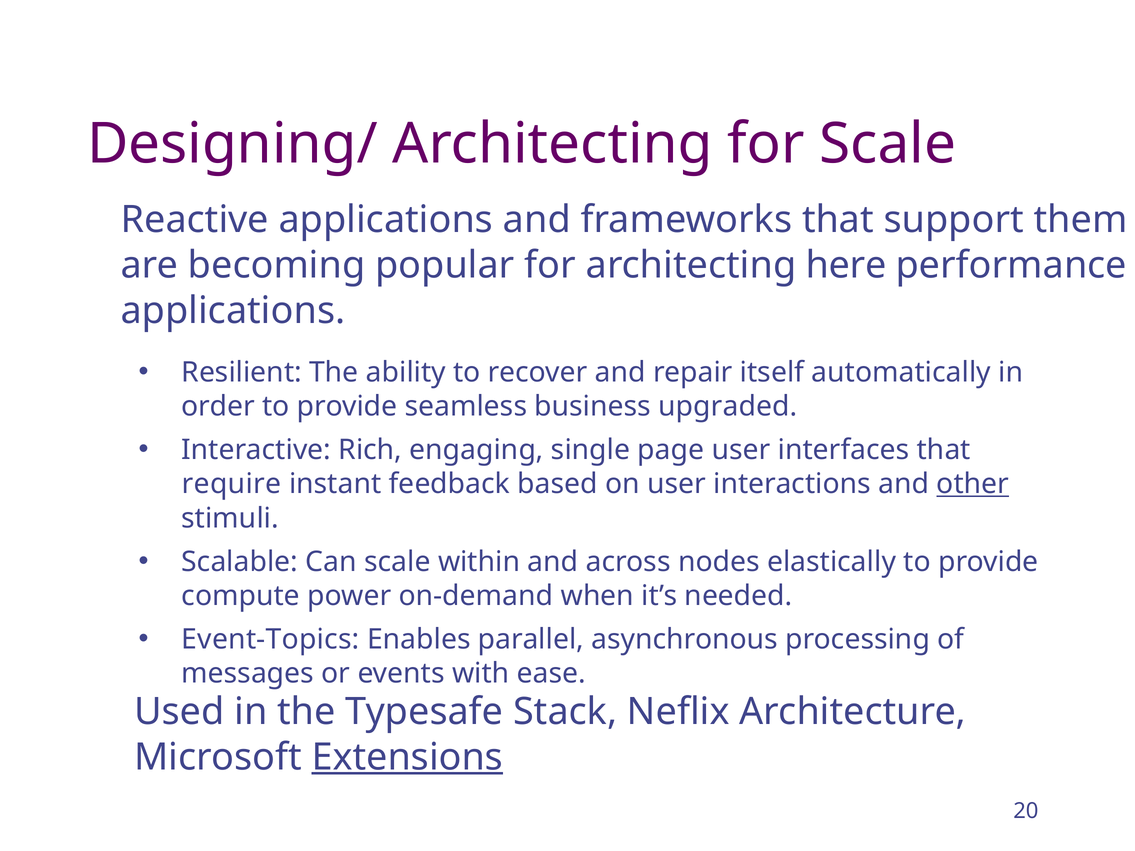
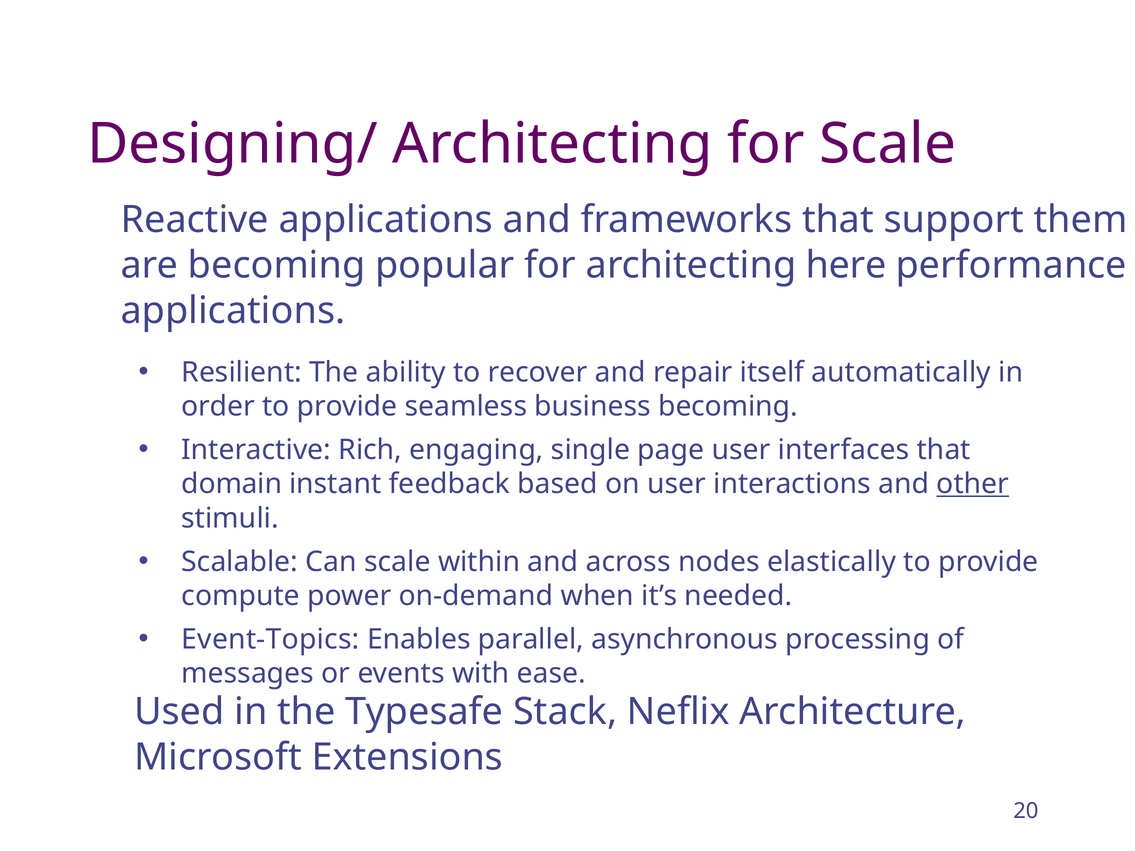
business upgraded: upgraded -> becoming (728, 407)
require: require -> domain (232, 484)
Extensions underline: present -> none (407, 757)
